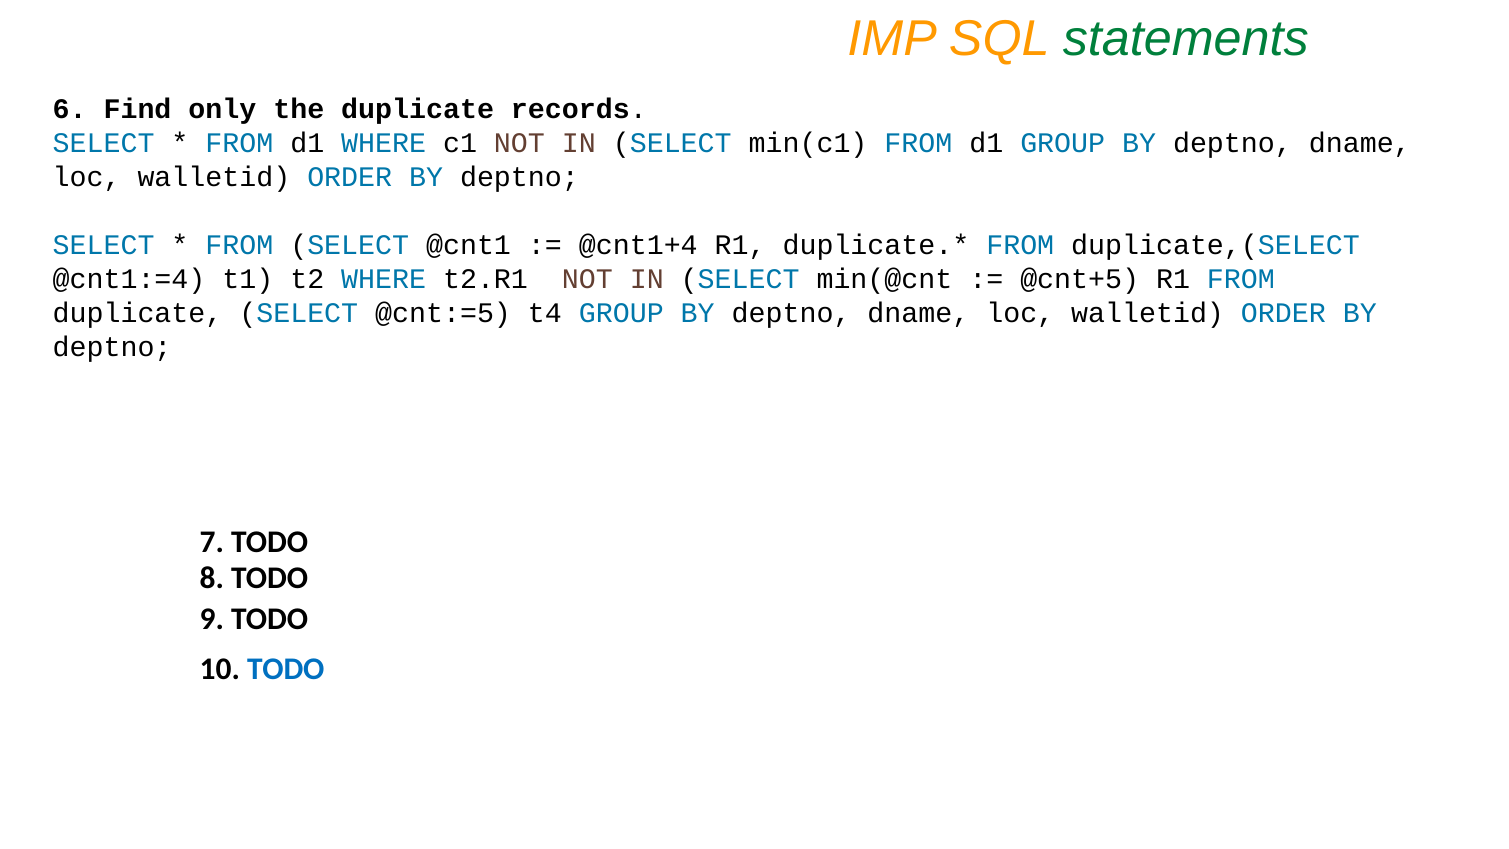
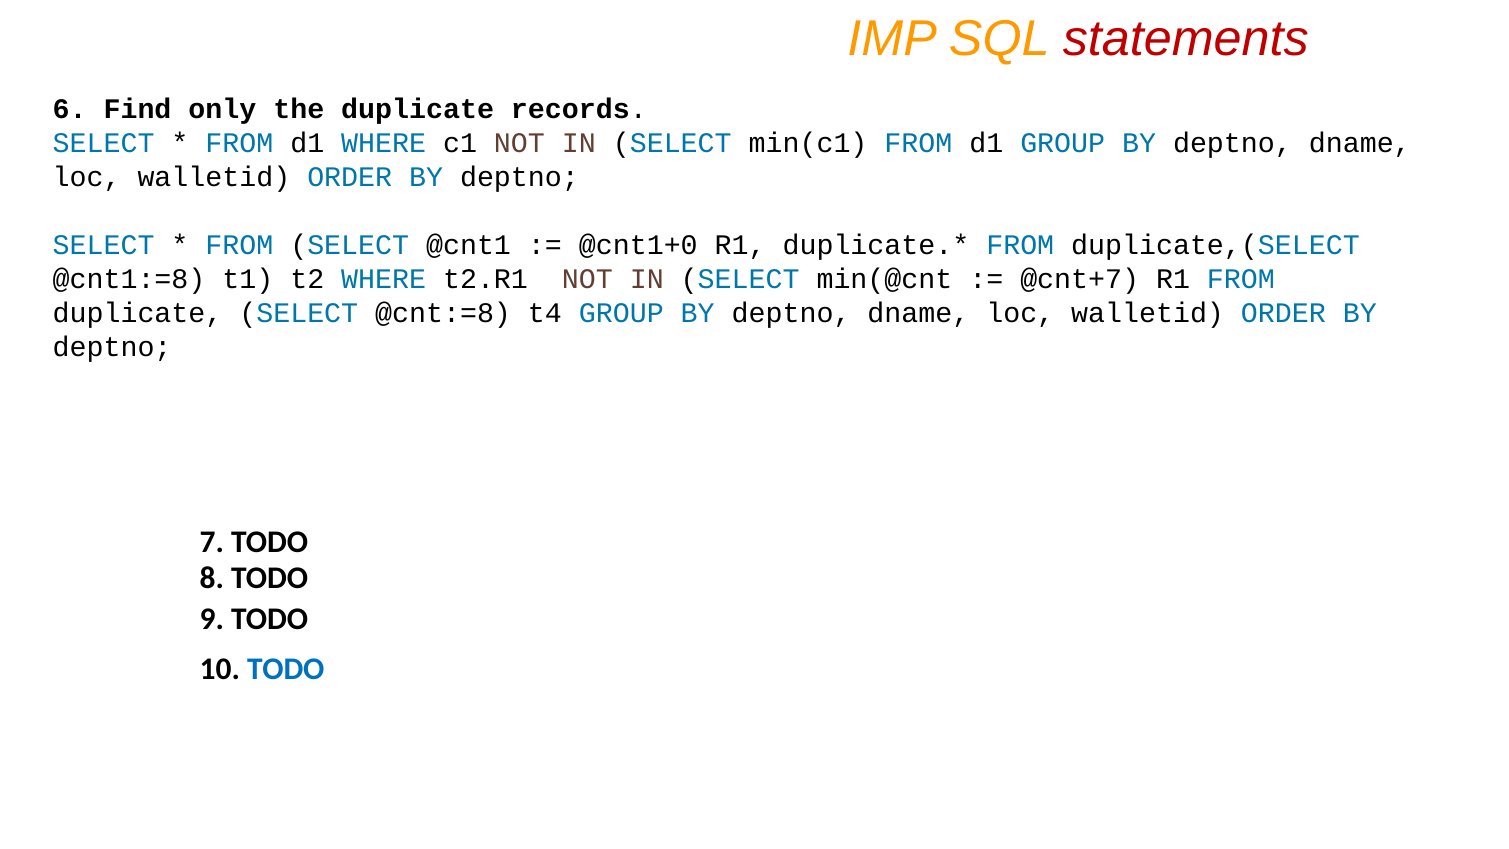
statements colour: green -> red (1186, 39)
@cnt1+4: @cnt1+4 -> @cnt1+0 (638, 245)
@cnt1:=4: @cnt1:=4 -> @cnt1:=8 (129, 279)
@cnt+5: @cnt+5 -> @cnt+7 (1080, 279)
@cnt:=5: @cnt:=5 -> @cnt:=8 (443, 313)
